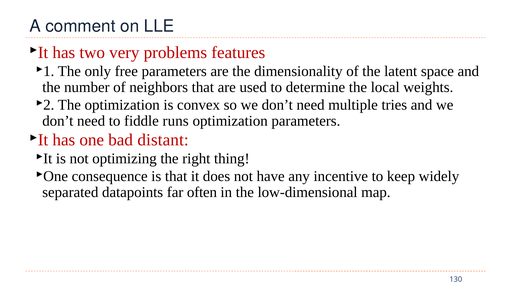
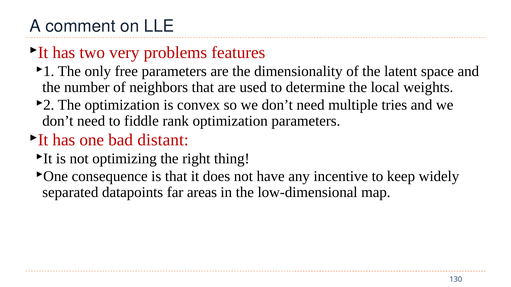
runs: runs -> rank (176, 121)
often: often -> areas (202, 193)
